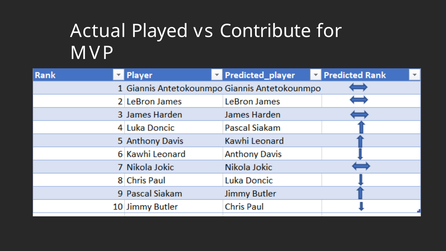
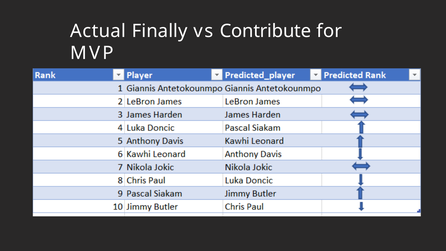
Played: Played -> Finally (160, 31)
